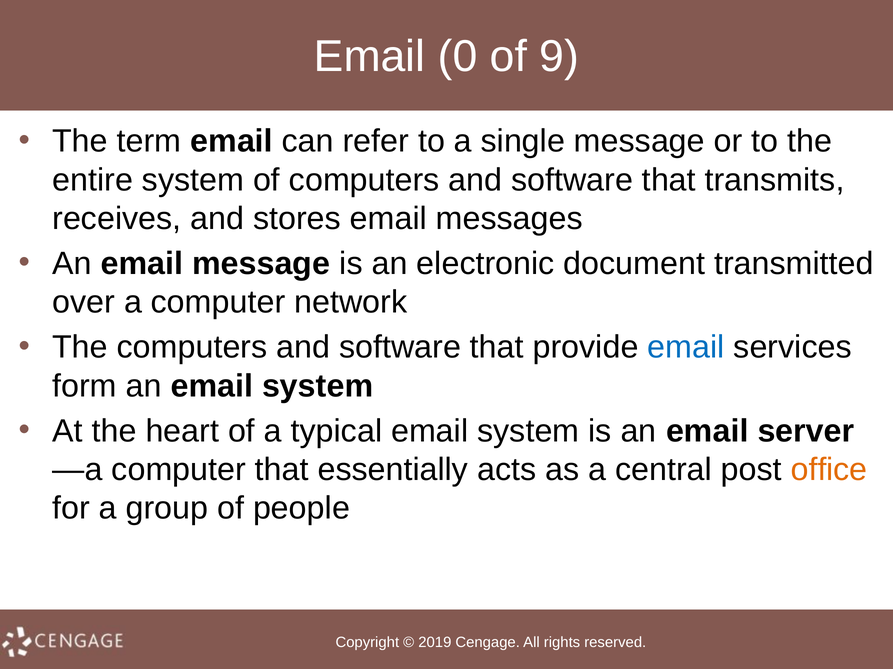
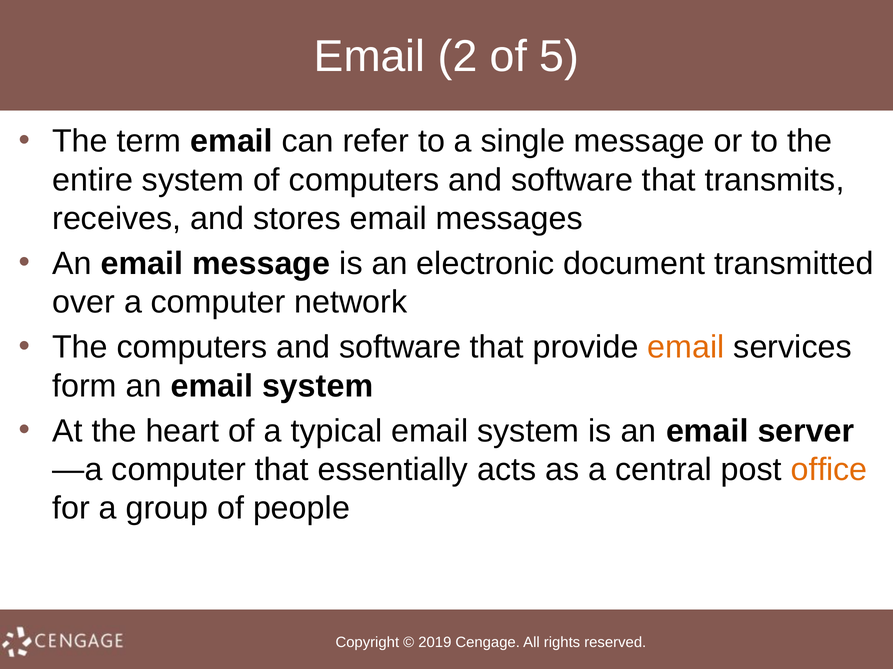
0: 0 -> 2 (458, 57)
9: 9 -> 5 (559, 57)
email colour: blue -> orange (686, 348)
